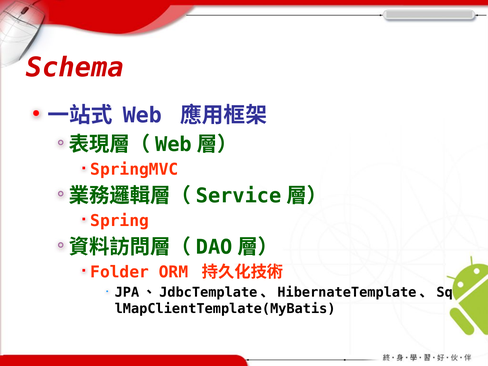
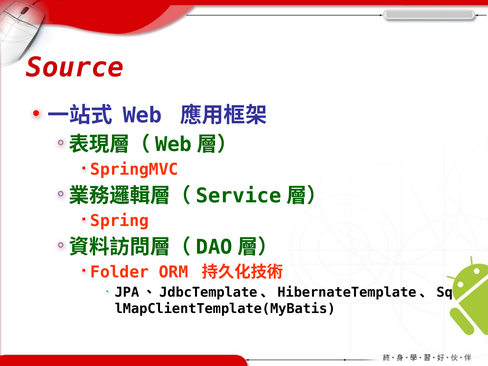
Schema: Schema -> Source (75, 68)
